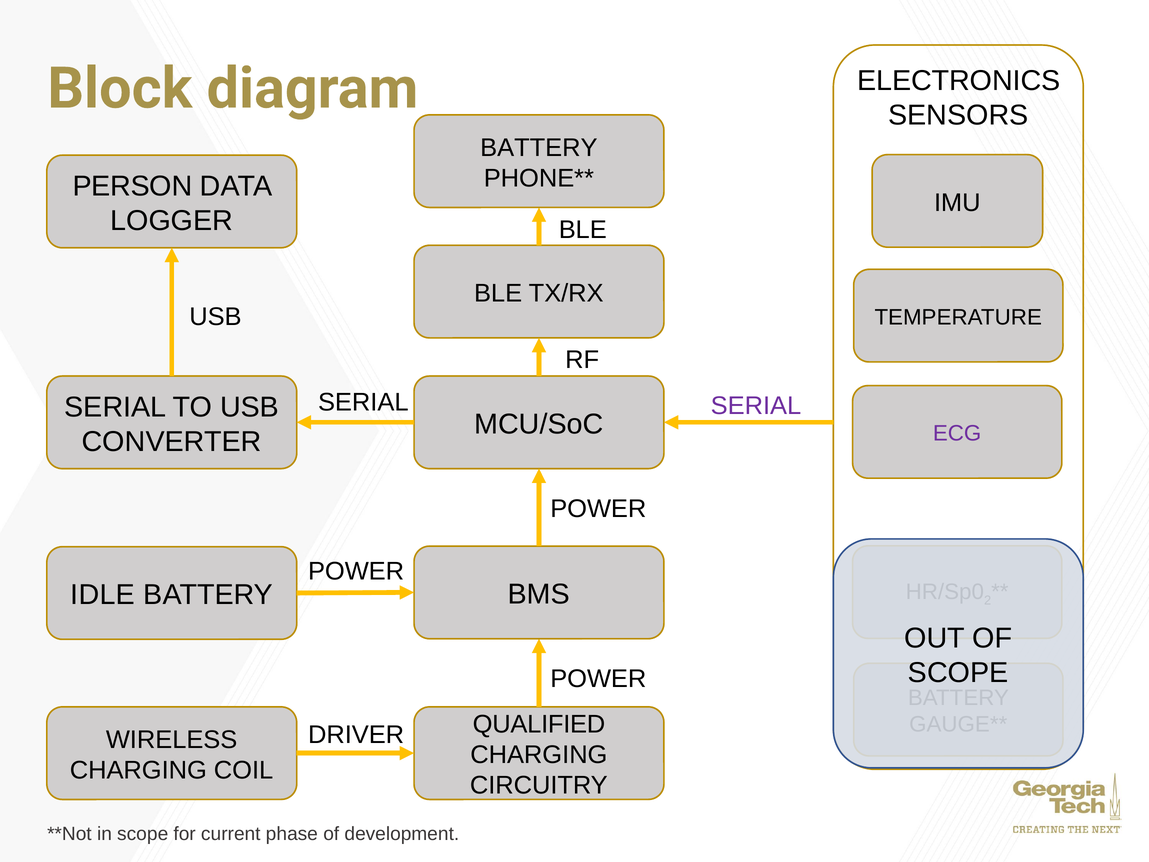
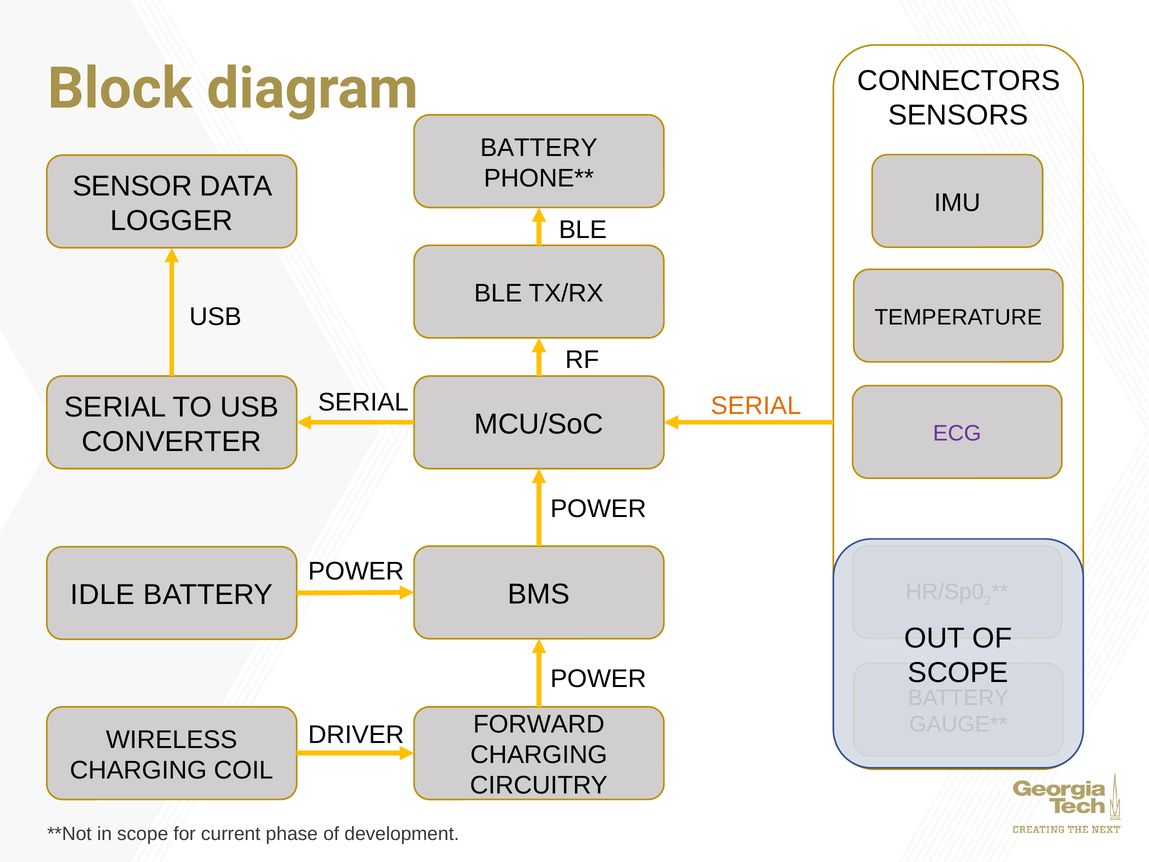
ELECTRONICS: ELECTRONICS -> CONNECTORS (959, 81)
PERSON: PERSON -> SENSOR (132, 186)
SERIAL colour: purple -> orange (756, 406)
QUALIFIED: QUALIFIED -> FORWARD (539, 724)
